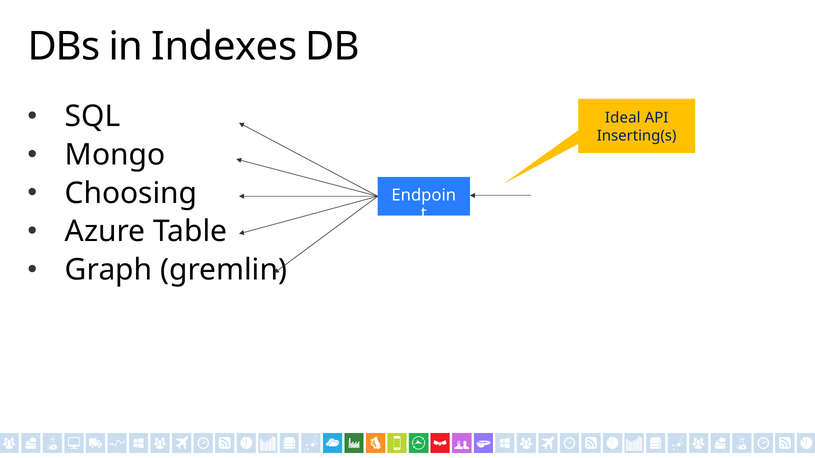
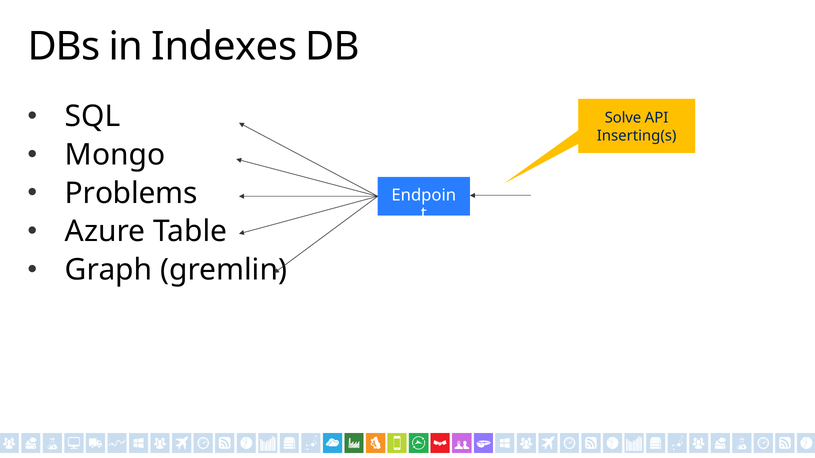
Ideal: Ideal -> Solve (623, 118)
Choosing: Choosing -> Problems (131, 193)
